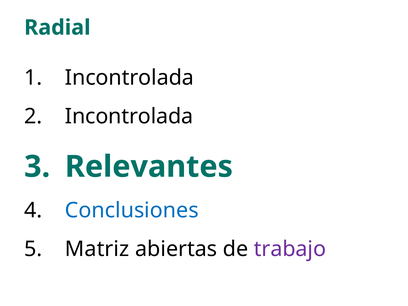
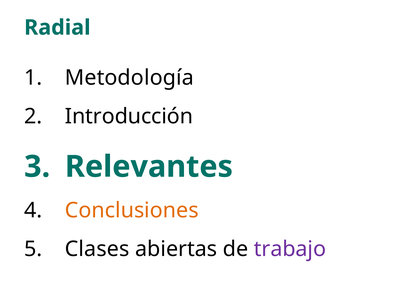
Incontrolada: Incontrolada -> Metodología (129, 78)
Incontrolada: Incontrolada -> Introducción (129, 116)
Conclusiones colour: blue -> orange (132, 210)
Matriz: Matriz -> Clases (97, 249)
